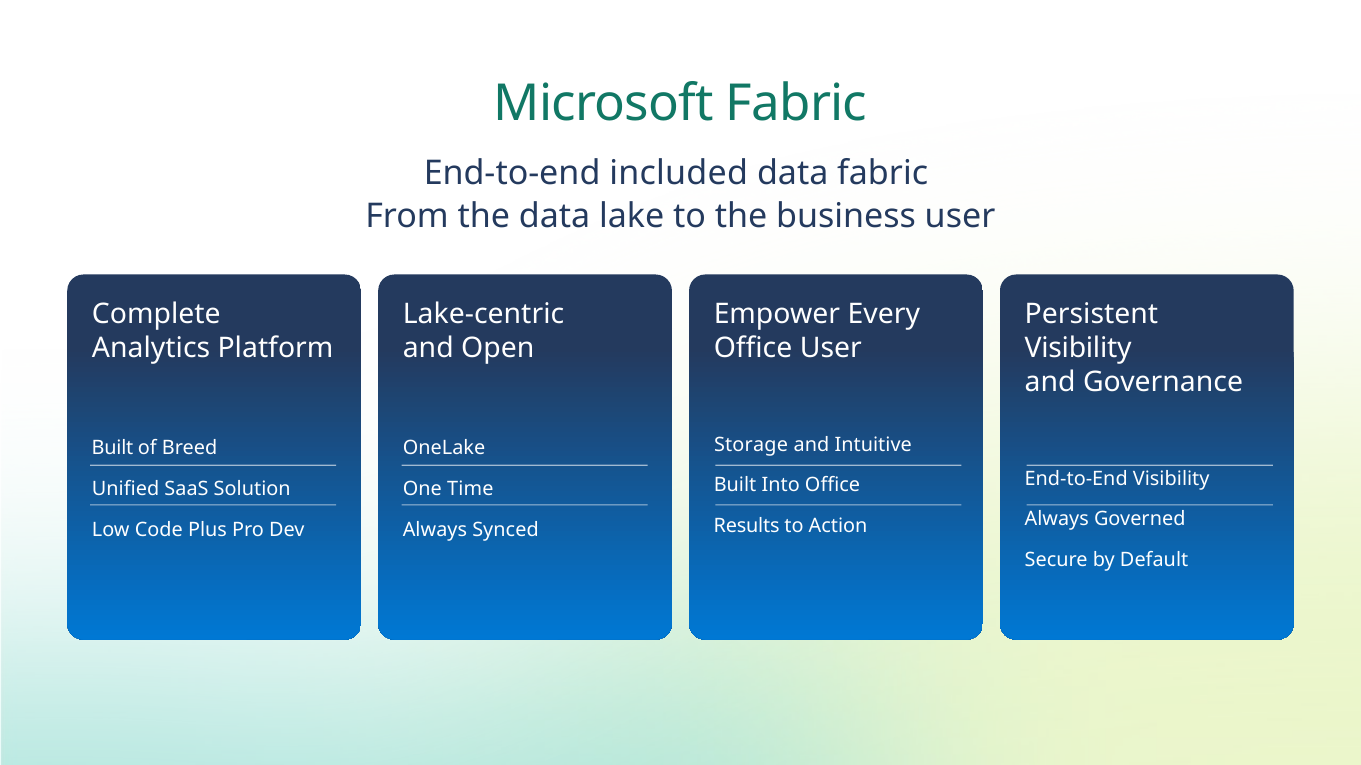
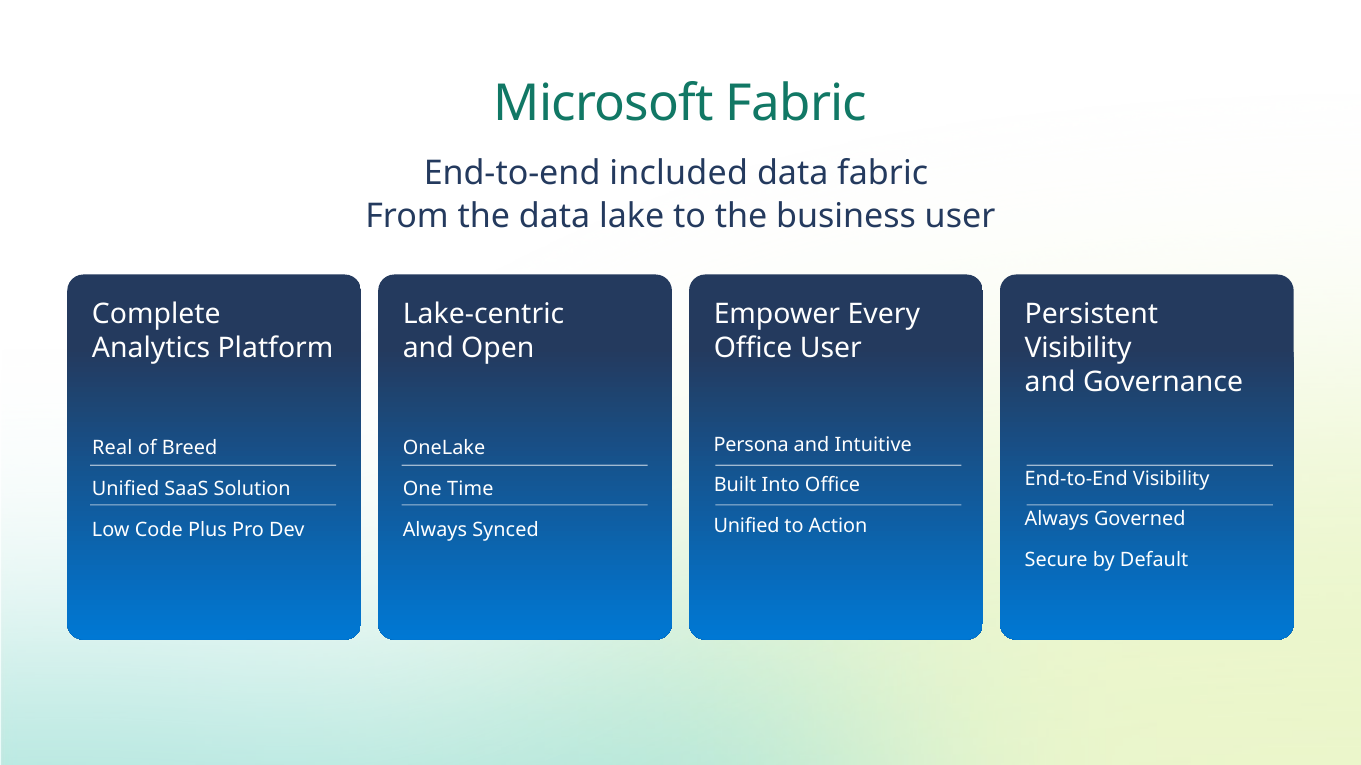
Storage: Storage -> Persona (751, 445)
Built: Built -> Real (112, 448)
Results: Results -> Unified (747, 526)
